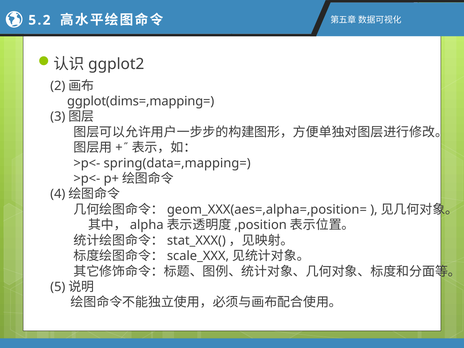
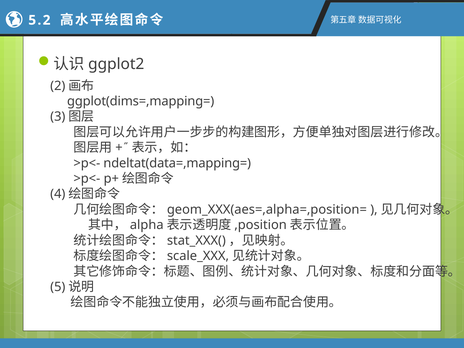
spring(data=,mapping=: spring(data=,mapping= -> ndeltat(data=,mapping= (177, 163)
